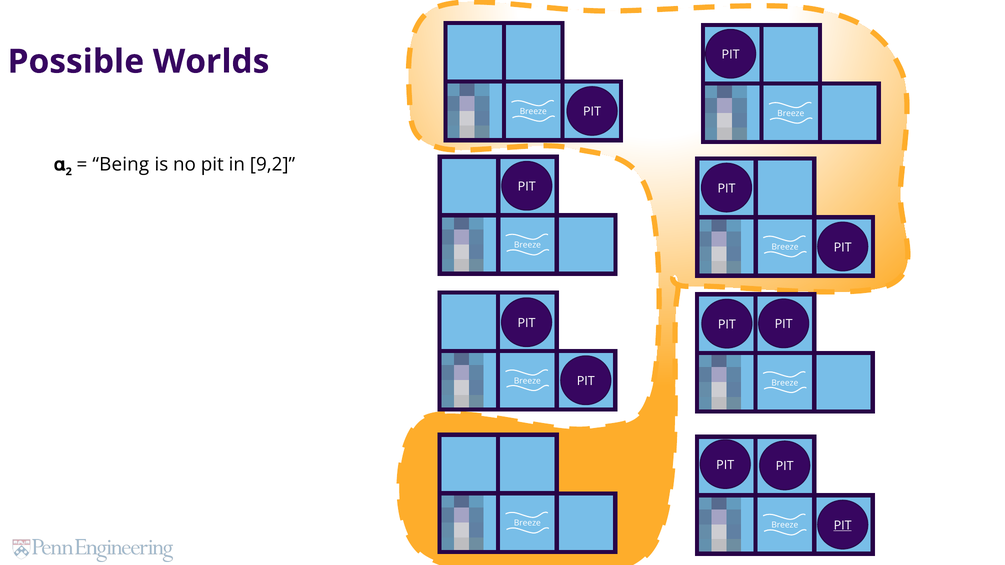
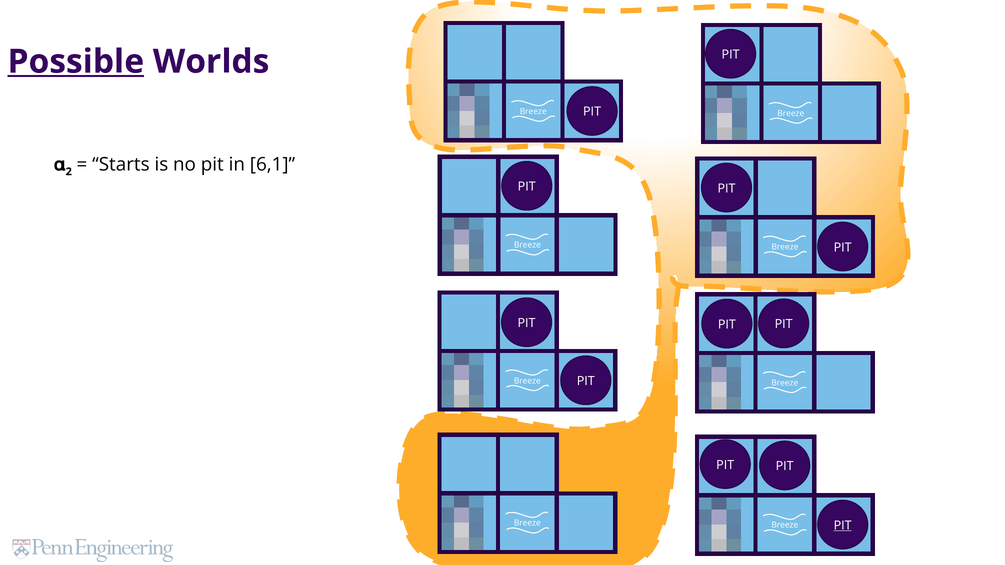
Possible underline: none -> present (76, 62)
Being: Being -> Starts (121, 164)
9,2: 9,2 -> 6,1 (272, 164)
